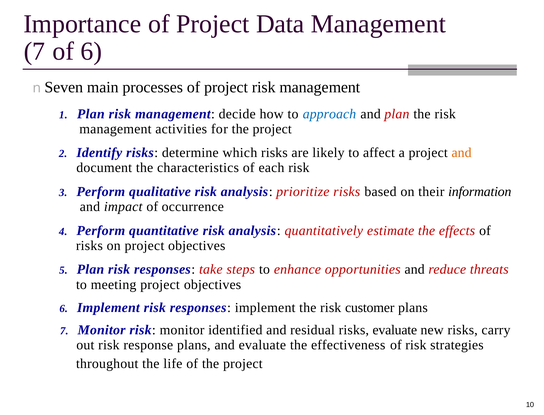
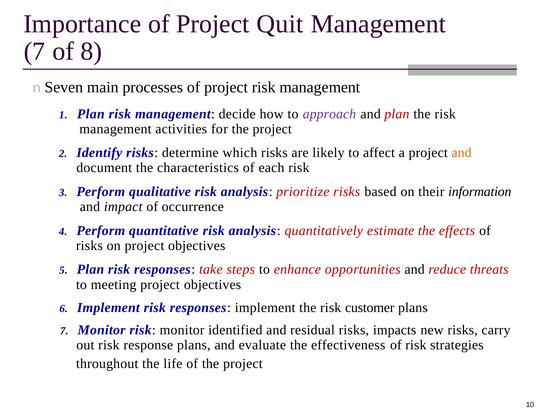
Data: Data -> Quit (280, 24)
of 6: 6 -> 8 (91, 51)
approach colour: blue -> purple (329, 114)
risks evaluate: evaluate -> impacts (395, 330)
